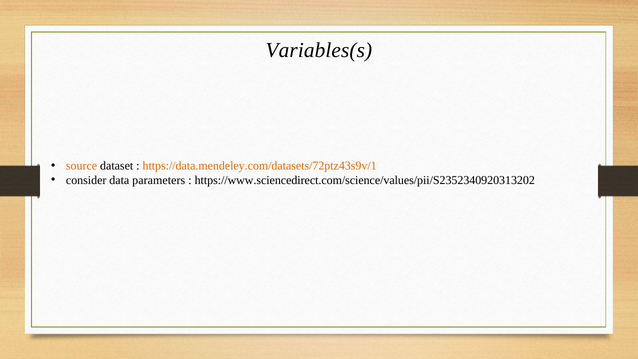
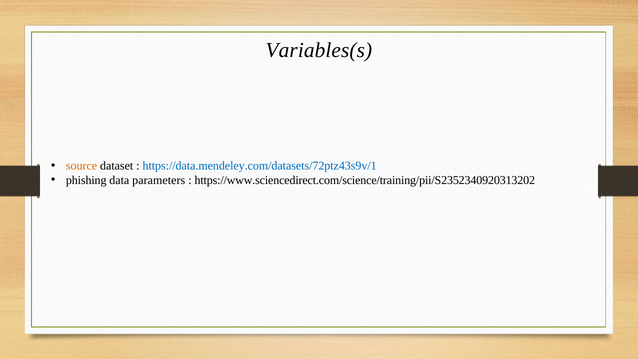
https://data.mendeley.com/datasets/72ptz43s9v/1 colour: orange -> blue (260, 166)
consider: consider -> phishing (86, 180)
https://www.sciencedirect.com/science/values/pii/S2352340920313202: https://www.sciencedirect.com/science/values/pii/S2352340920313202 -> https://www.sciencedirect.com/science/training/pii/S2352340920313202 (365, 180)
